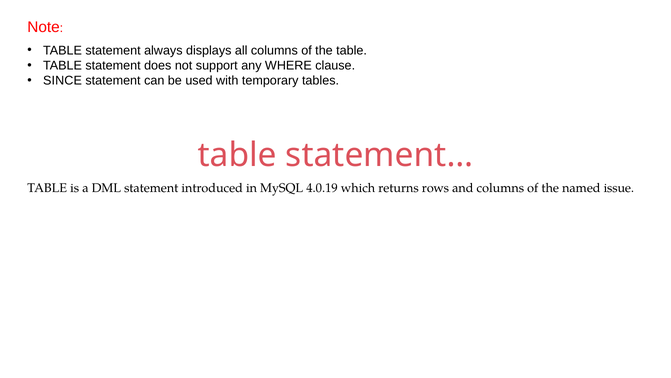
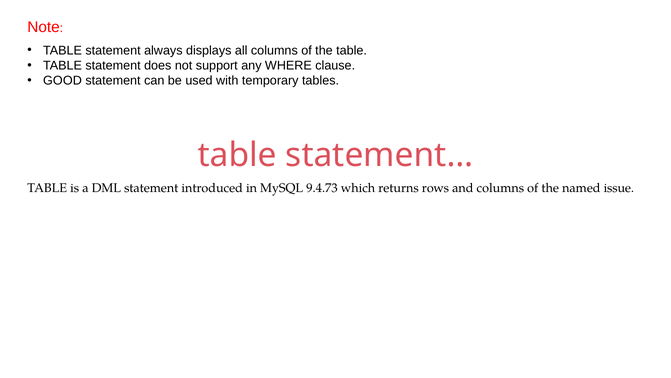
SINCE: SINCE -> GOOD (62, 81)
4.0.19: 4.0.19 -> 9.4.73 (322, 188)
